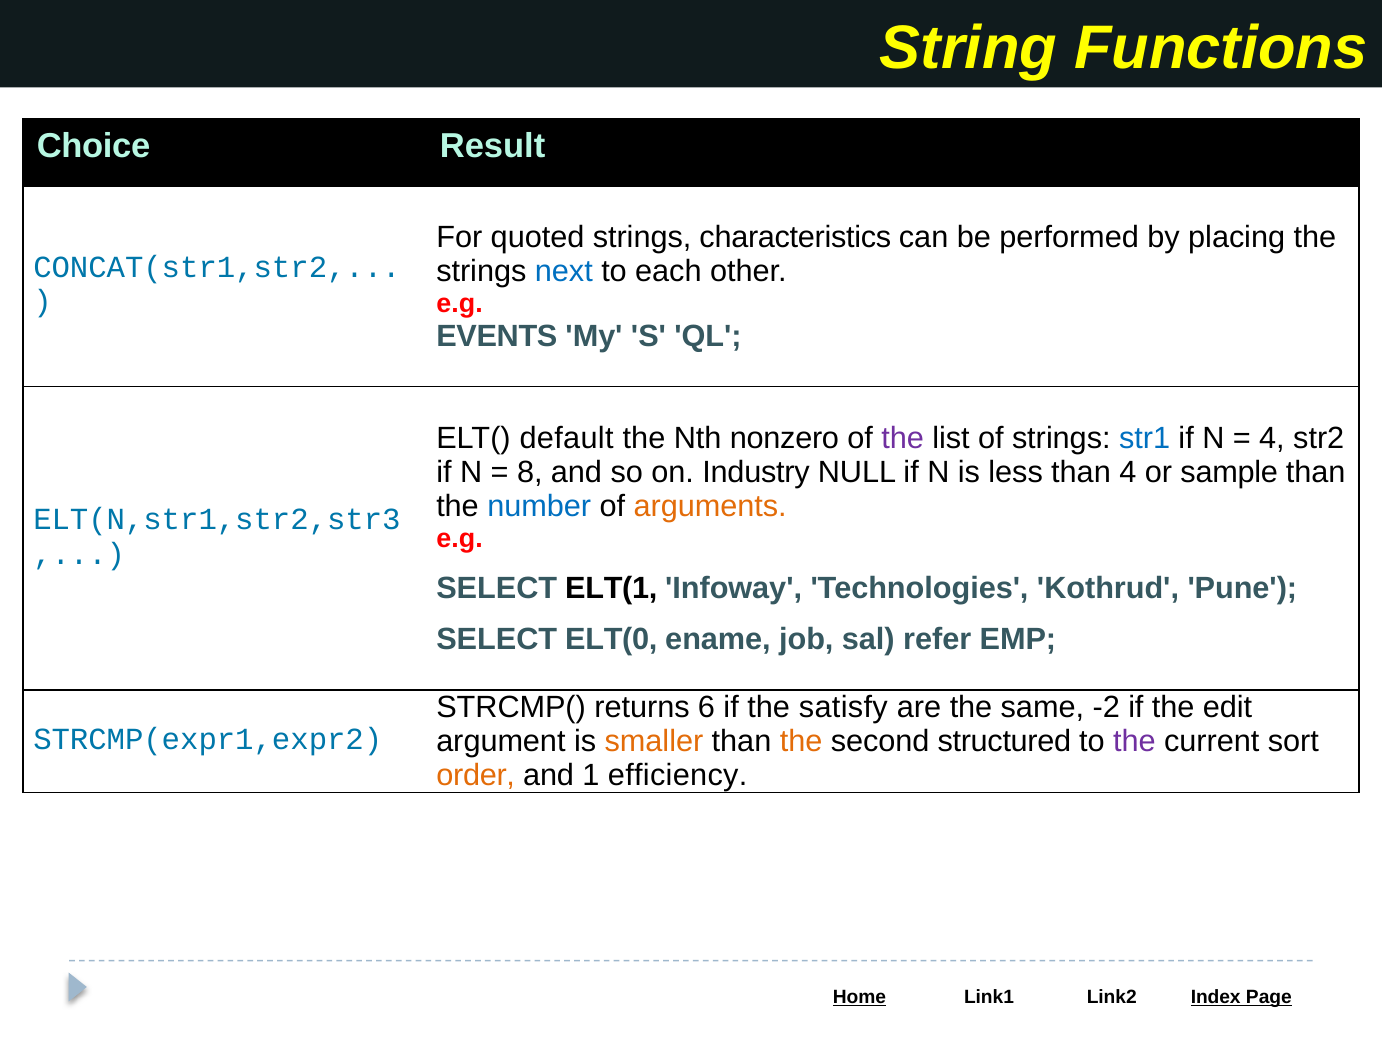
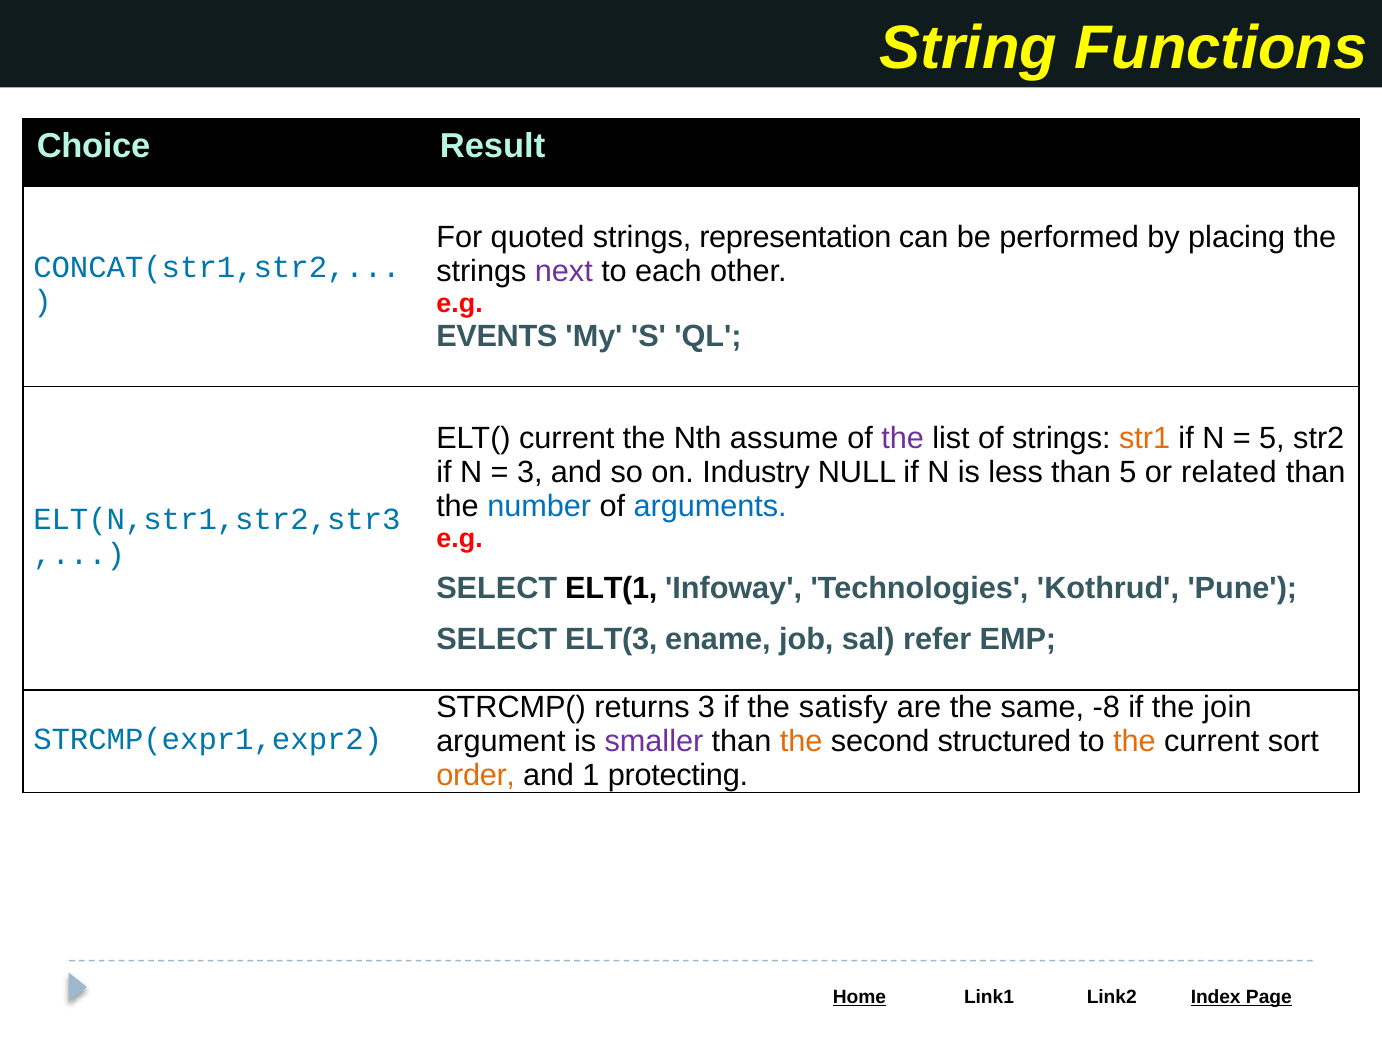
characteristics: characteristics -> representation (795, 237)
next colour: blue -> purple (564, 272)
ELT( default: default -> current (567, 438)
nonzero: nonzero -> assume (784, 438)
str1 colour: blue -> orange (1145, 438)
4: 4 -> 5 (1272, 438)
8: 8 -> 3 (530, 472)
than 4: 4 -> 5 (1128, 472)
sample: sample -> related (1229, 472)
arguments colour: orange -> blue (710, 506)
ELT(0: ELT(0 -> ELT(3 (611, 639)
returns 6: 6 -> 3 (706, 707)
-2: -2 -> -8 (1106, 707)
edit: edit -> join (1227, 707)
smaller colour: orange -> purple (654, 741)
the colour: purple -> orange (1134, 741)
efficiency: efficiency -> protecting (678, 775)
